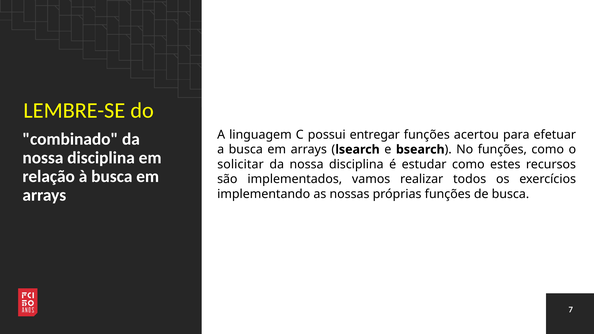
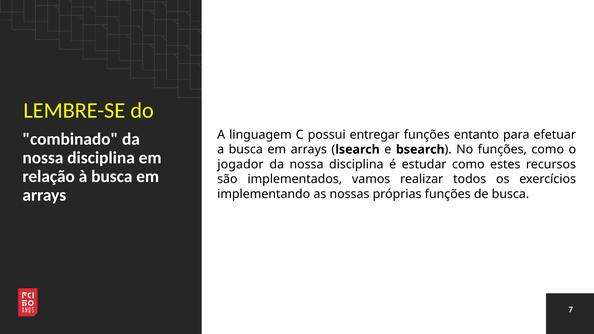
acertou: acertou -> entanto (476, 135)
solicitar: solicitar -> jogador (240, 164)
